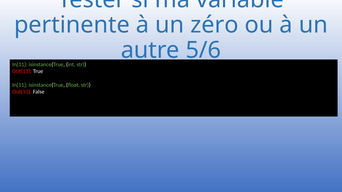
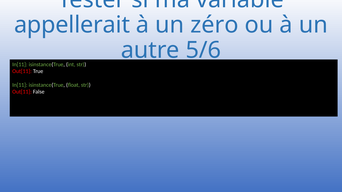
pertinente: pertinente -> appellerait (72, 25)
